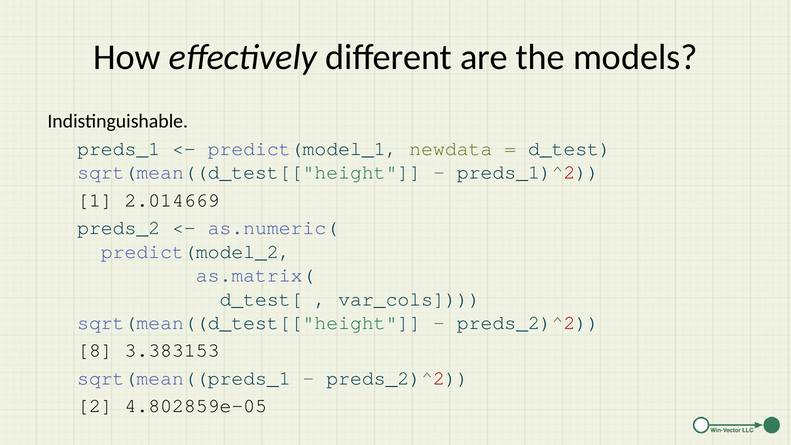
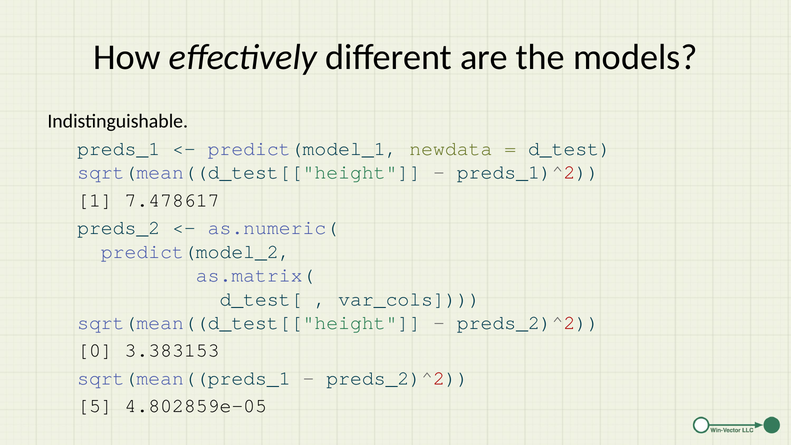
2.014669: 2.014669 -> 7.478617 (172, 200)
8: 8 -> 0 (95, 350)
2: 2 -> 5 (95, 406)
